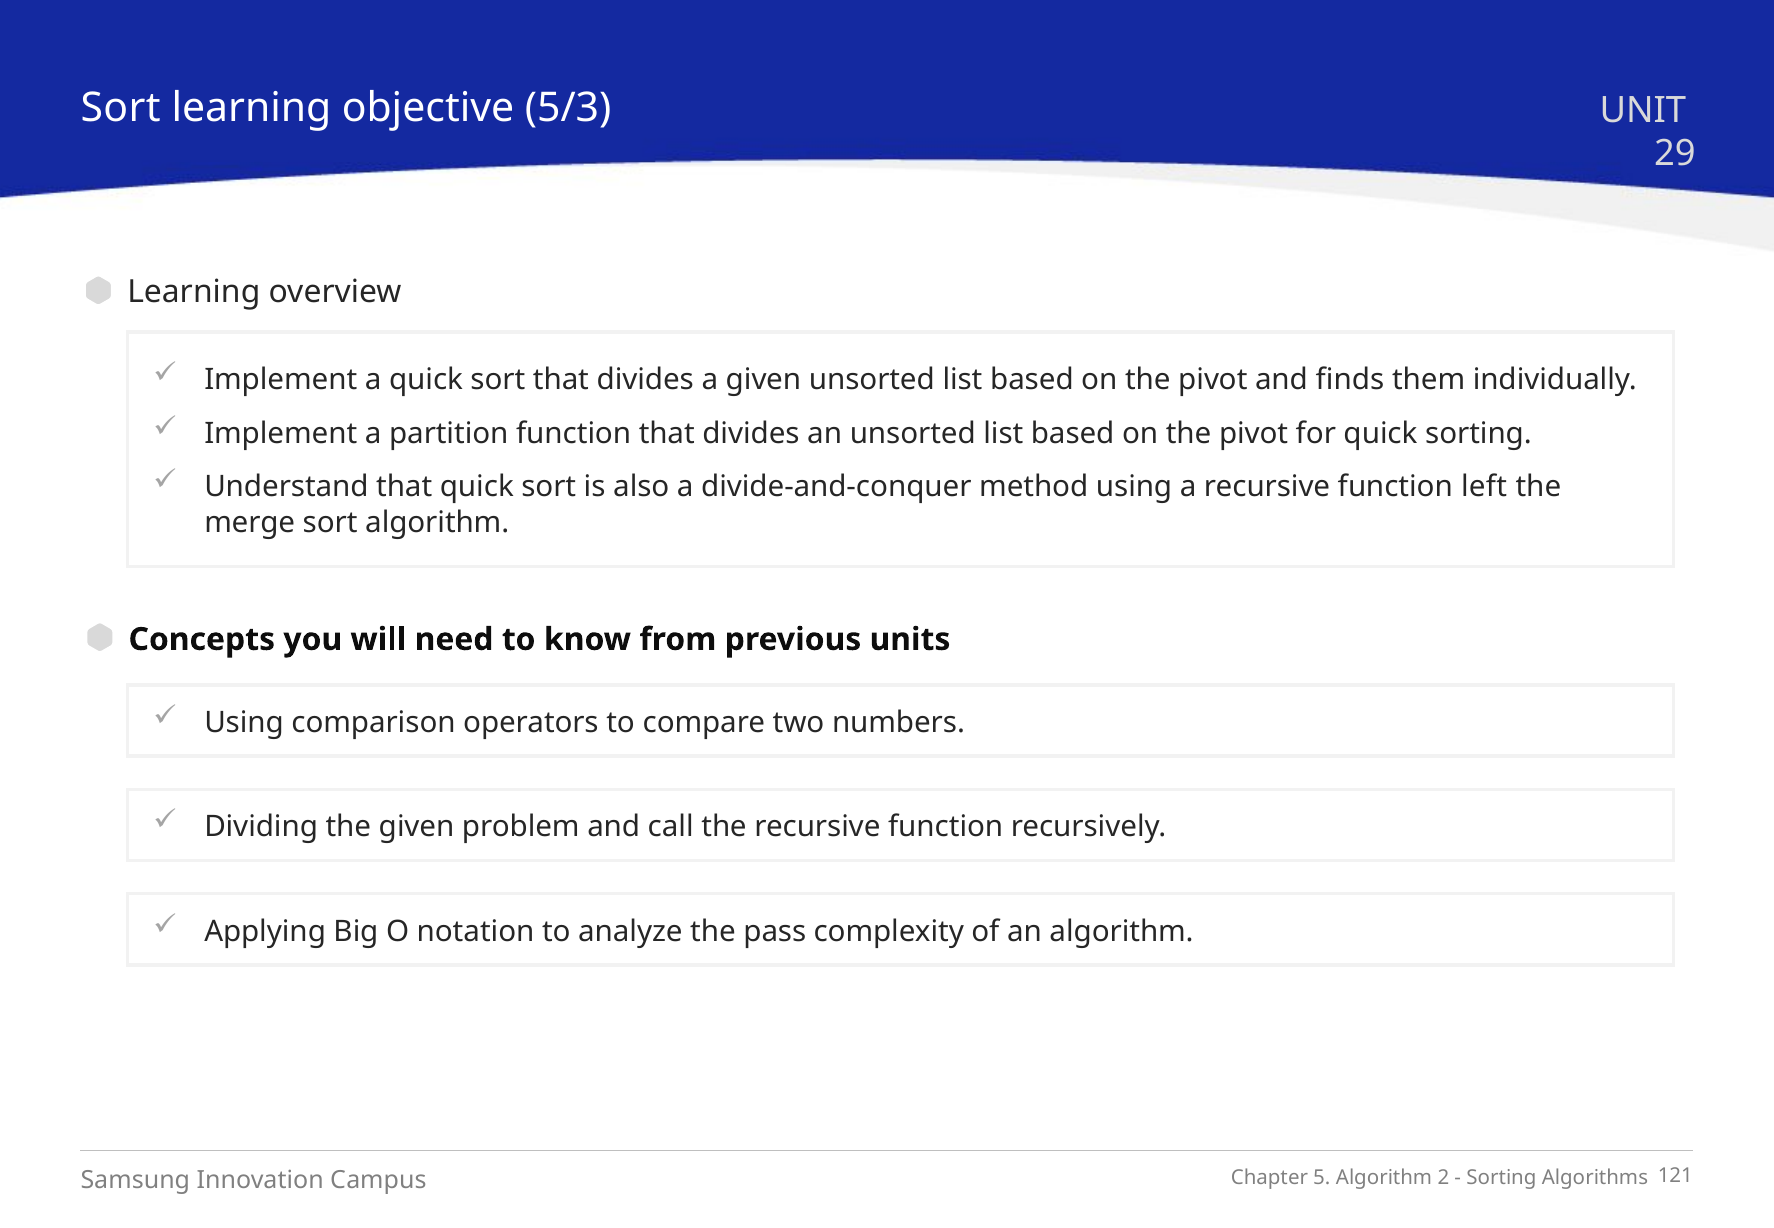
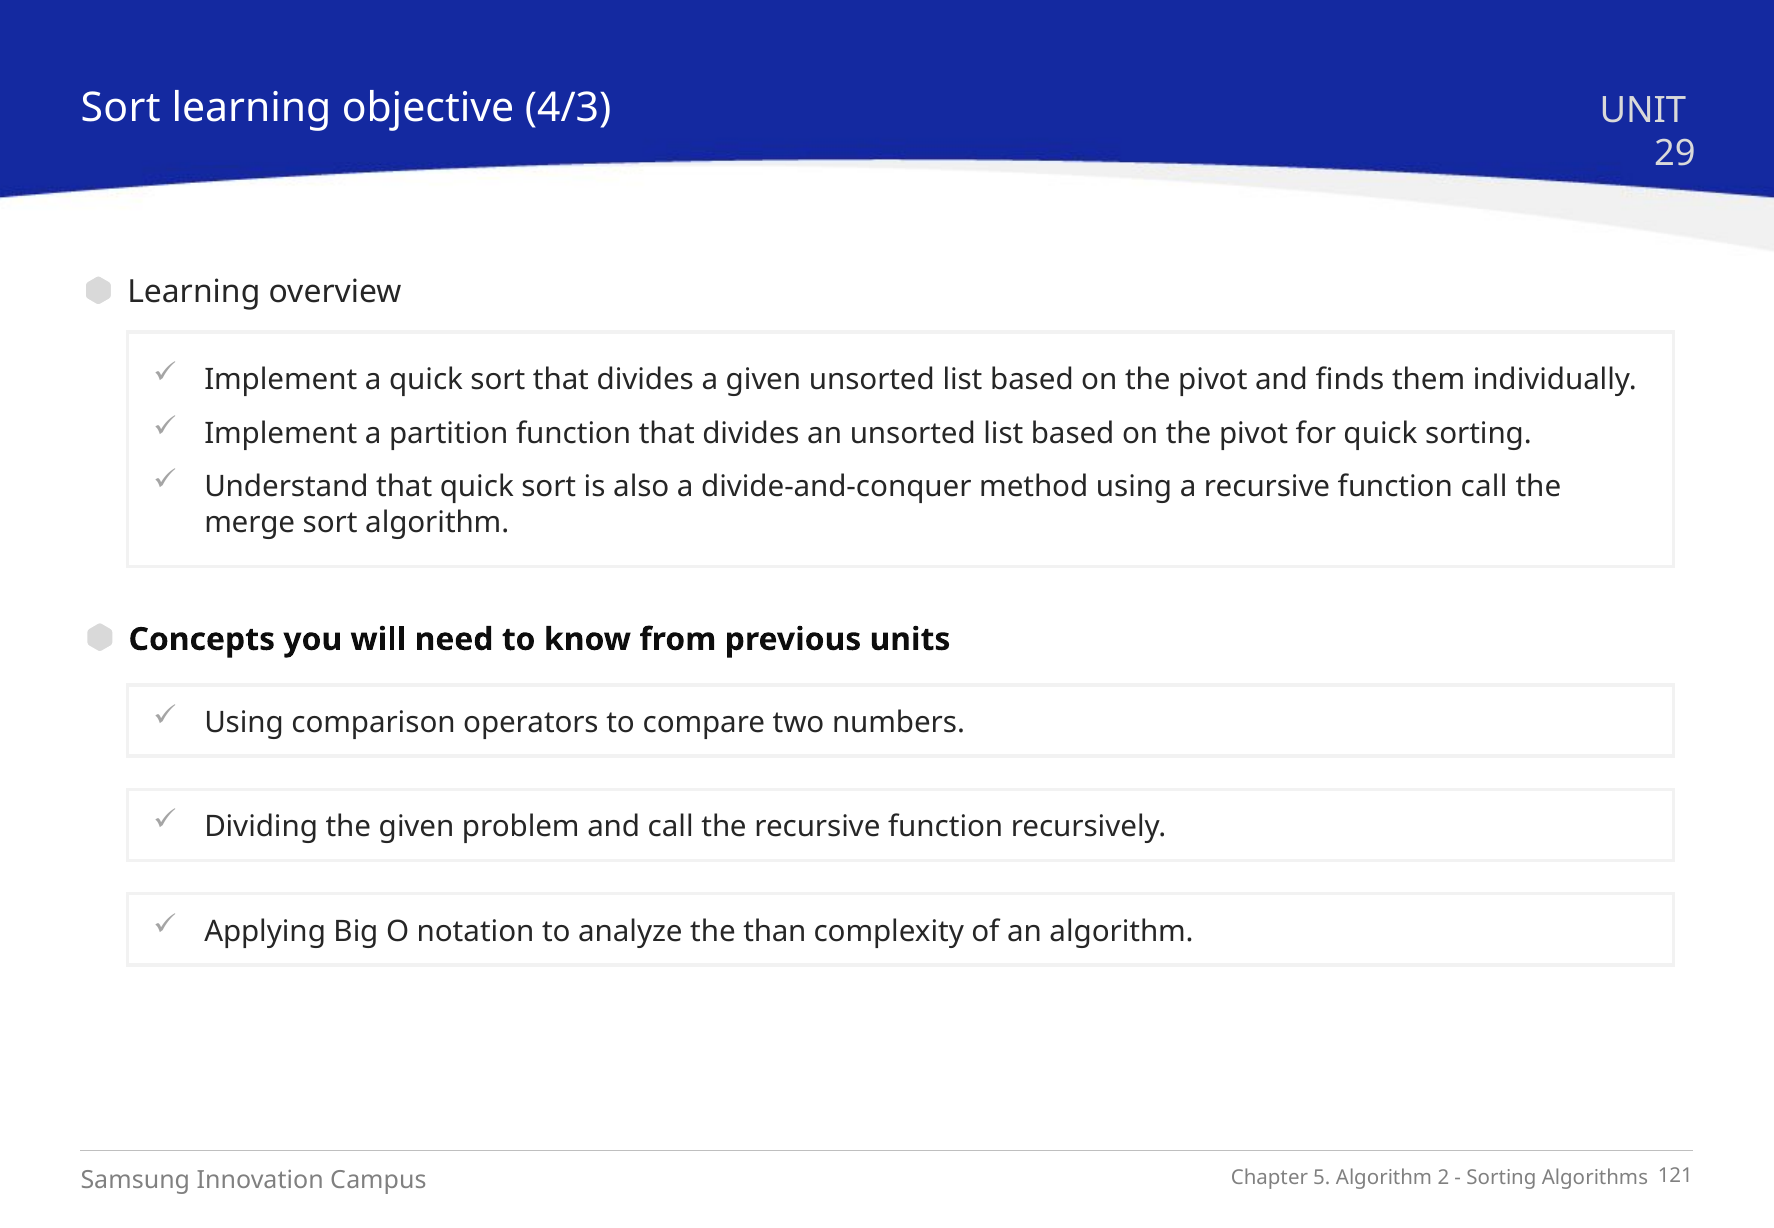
5/3: 5/3 -> 4/3 (568, 108)
function left: left -> call (1484, 487)
pass: pass -> than (775, 931)
